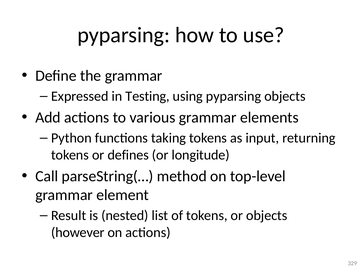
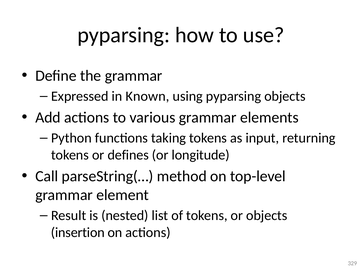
Testing: Testing -> Known (147, 96)
however: however -> insertion (78, 232)
